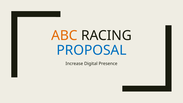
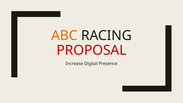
PROPOSAL colour: blue -> red (91, 50)
